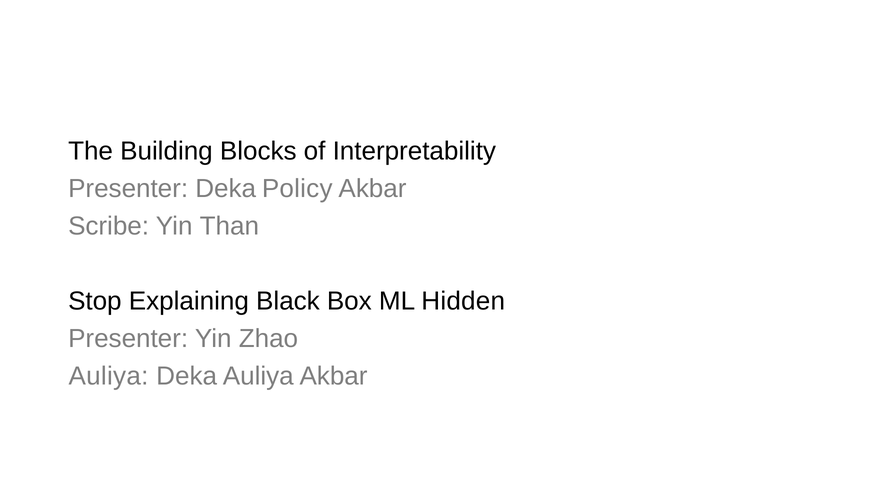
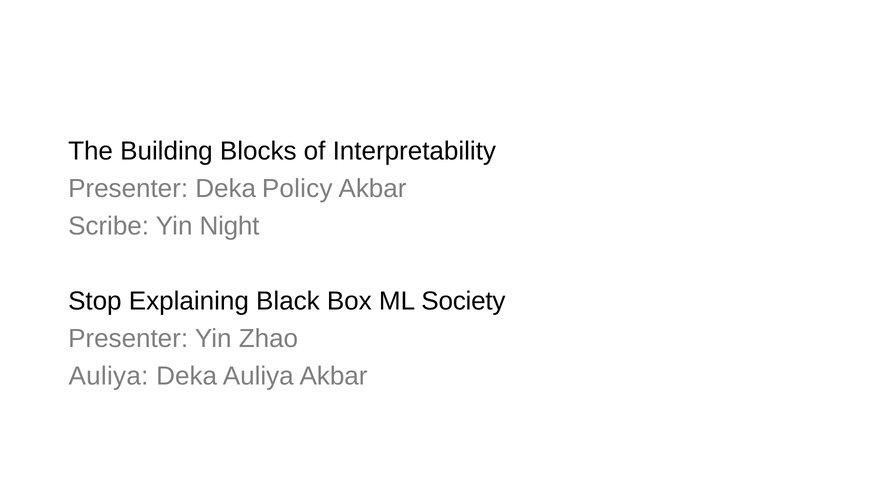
Than: Than -> Night (230, 226)
Hidden: Hidden -> Society (463, 301)
